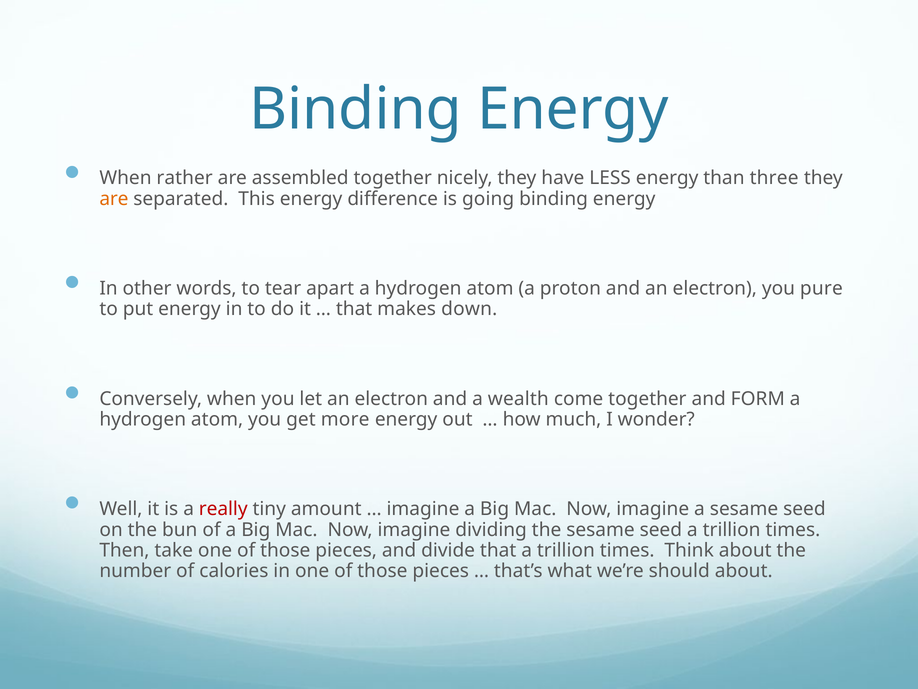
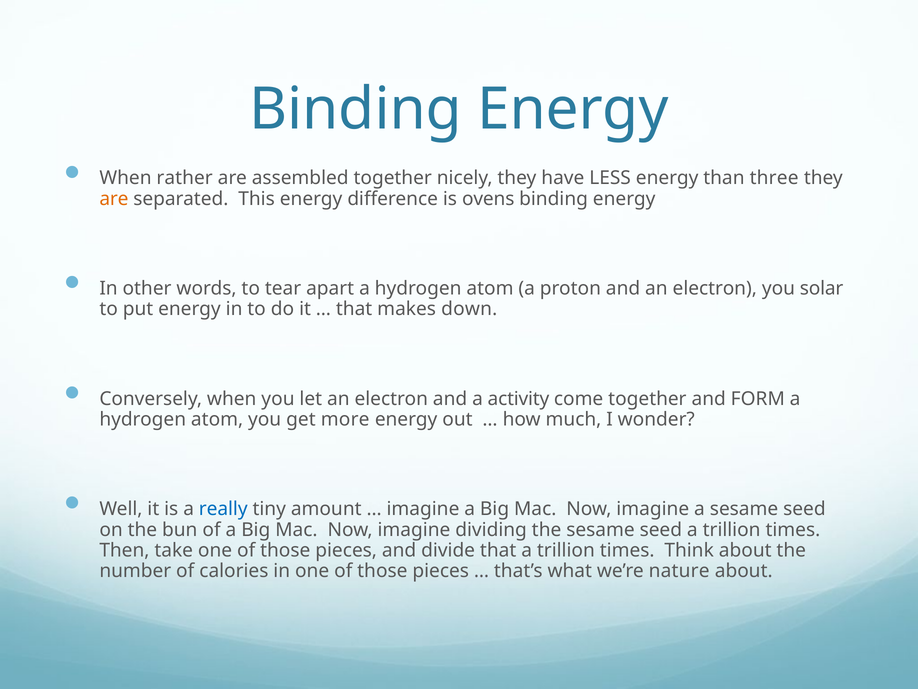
going: going -> ovens (488, 199)
pure: pure -> solar (822, 288)
wealth: wealth -> activity (518, 398)
really colour: red -> blue (223, 509)
should: should -> nature (679, 571)
